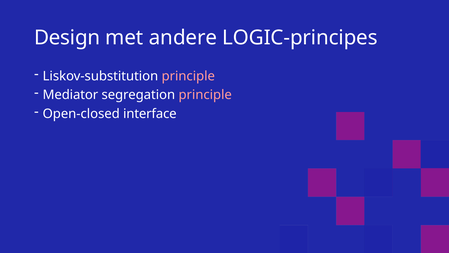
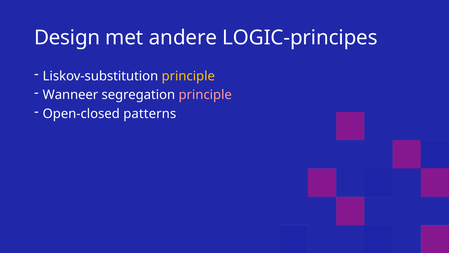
principle colour: pink -> yellow (188, 76)
Mediator: Mediator -> Wanneer (70, 95)
interface: interface -> patterns (150, 114)
